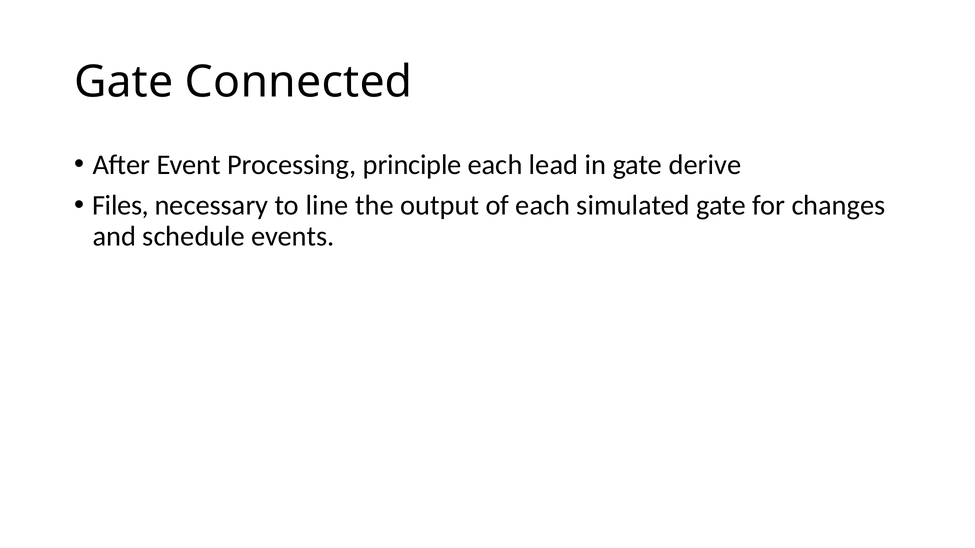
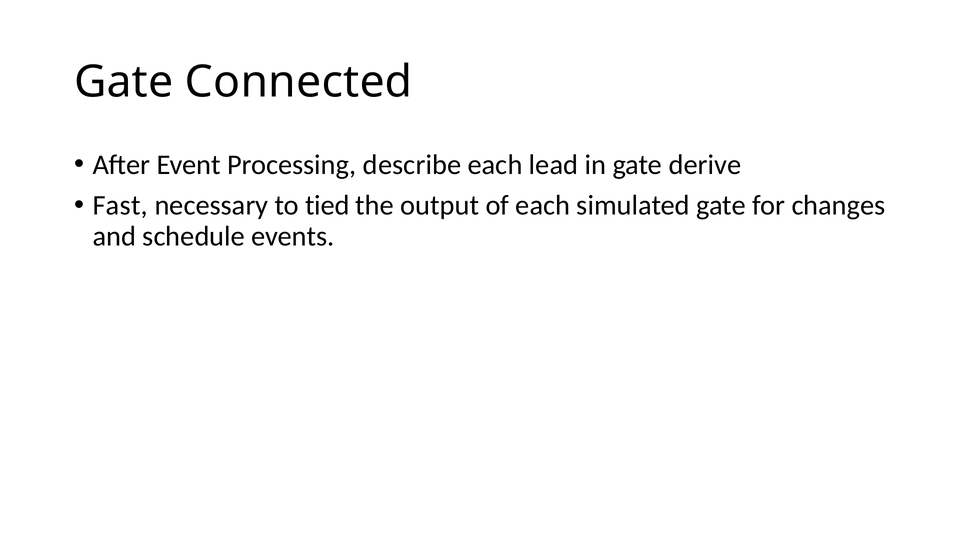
principle: principle -> describe (412, 165)
Files: Files -> Fast (120, 206)
line: line -> tied (327, 206)
